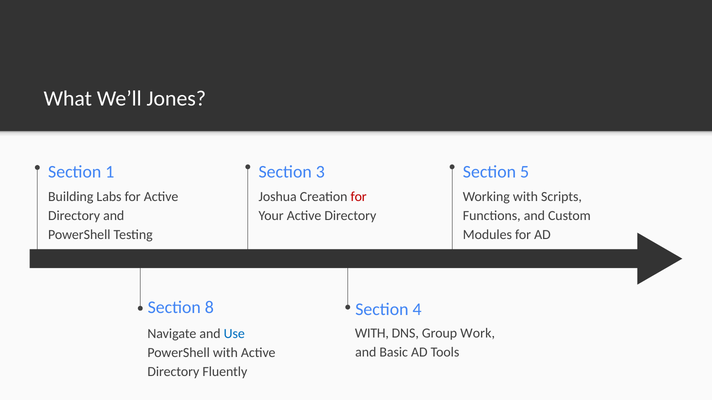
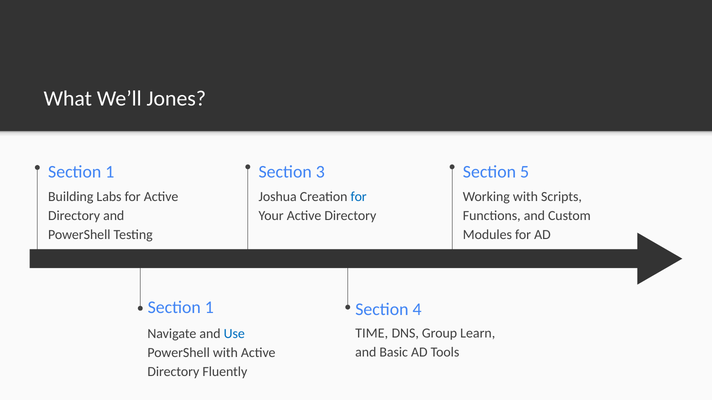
for colour: red -> blue (359, 197)
8: 8 -> 1 (209, 308)
WITH: WITH -> TIME (372, 334)
Work: Work -> Learn (478, 334)
